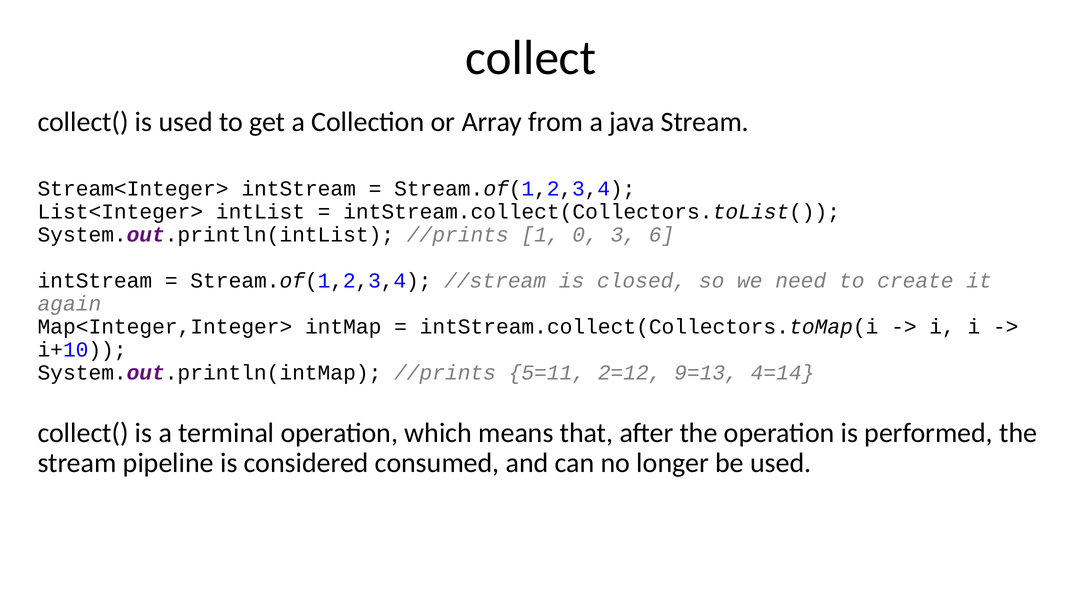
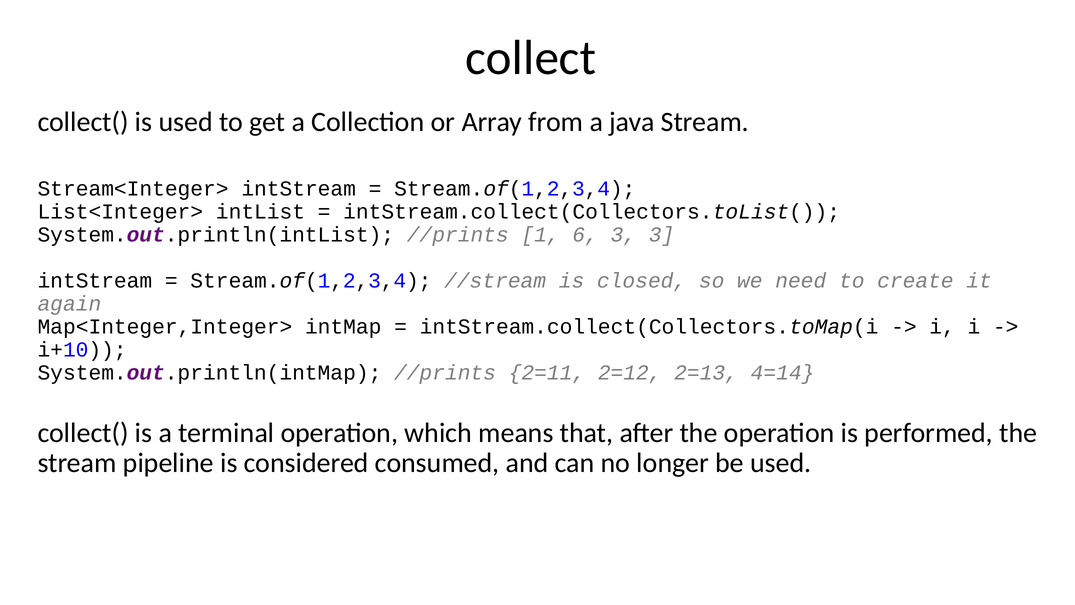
0: 0 -> 6 (585, 234)
3 6: 6 -> 3 (662, 234)
5=11: 5=11 -> 2=11 (547, 372)
9=13: 9=13 -> 2=13 (706, 372)
